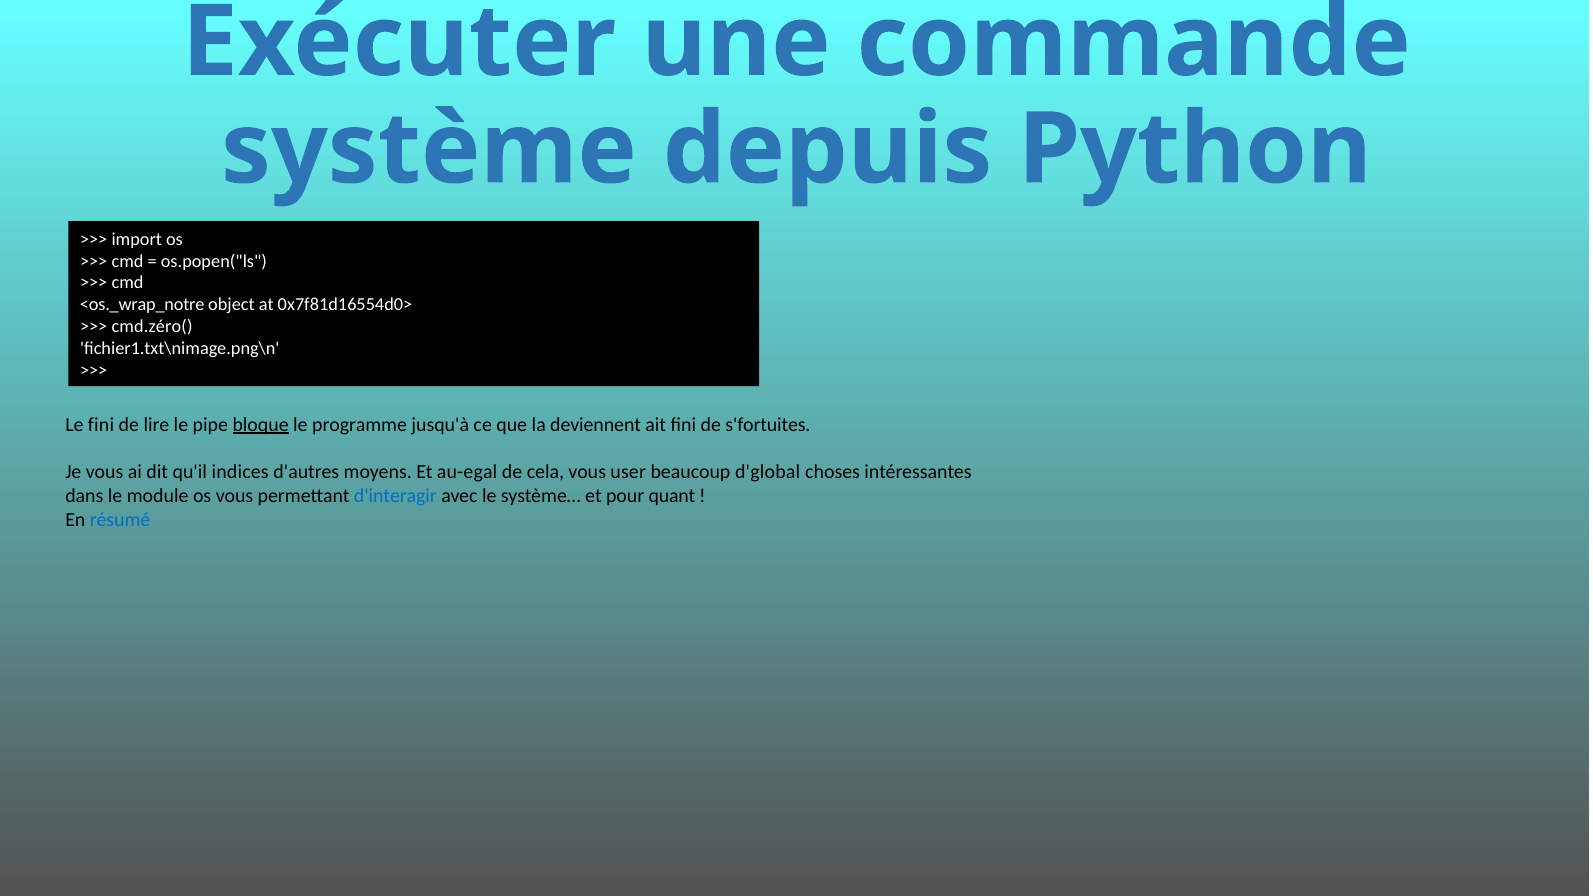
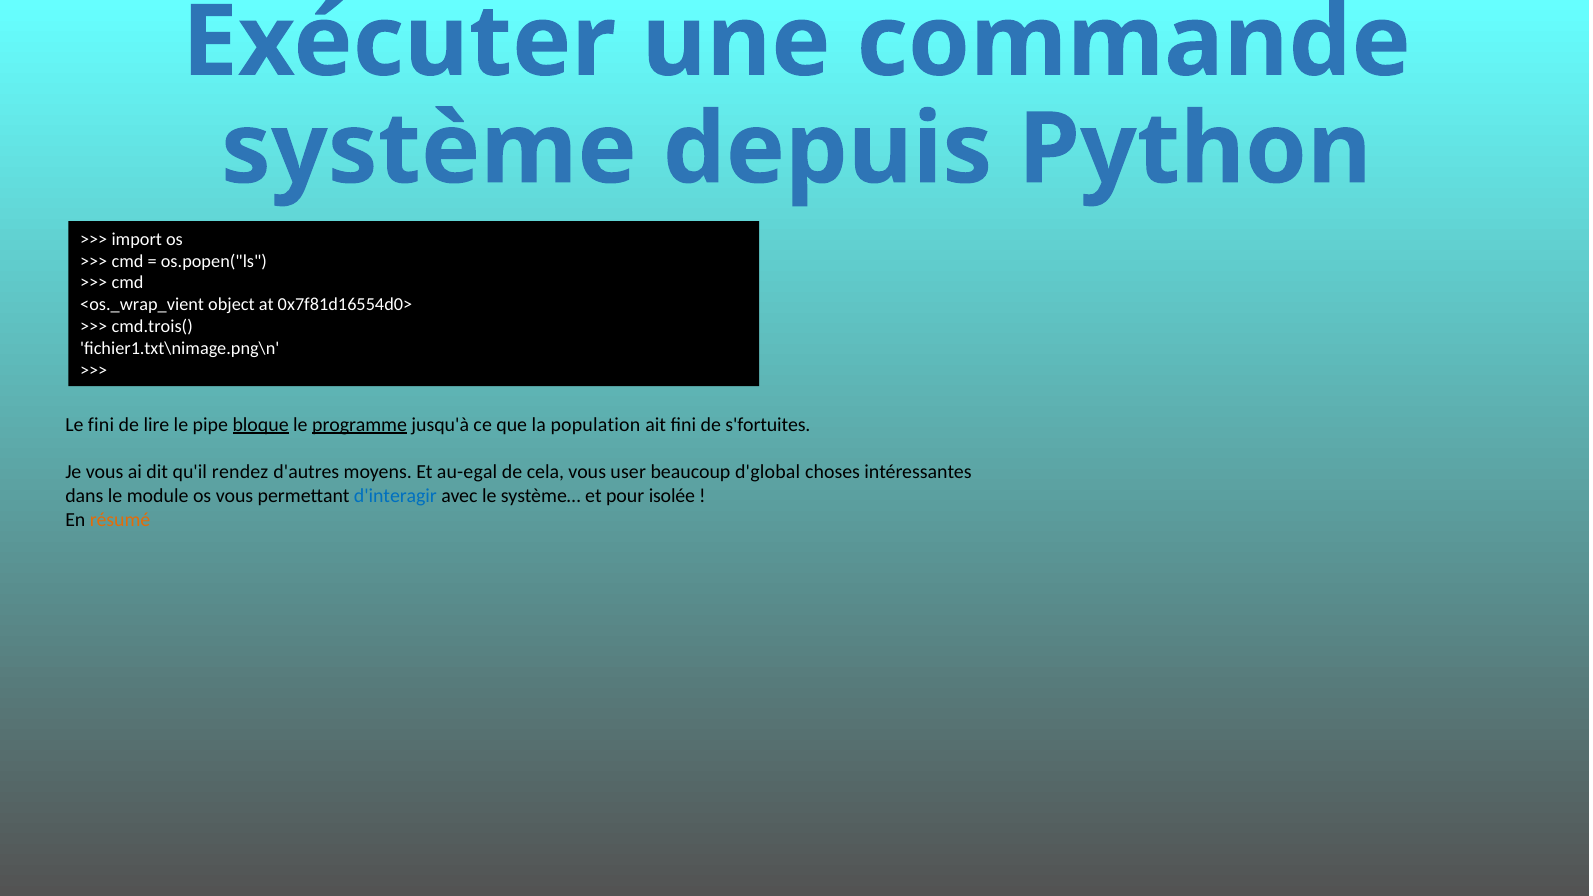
<os._wrap_notre: <os._wrap_notre -> <os._wrap_vient (142, 305)
cmd.zéro(: cmd.zéro( -> cmd.trois( (152, 327)
programme underline: none -> present (360, 425)
deviennent: deviennent -> population (595, 425)
indices: indices -> rendez (240, 472)
quant: quant -> isolée (672, 496)
résumé colour: blue -> orange (120, 520)
